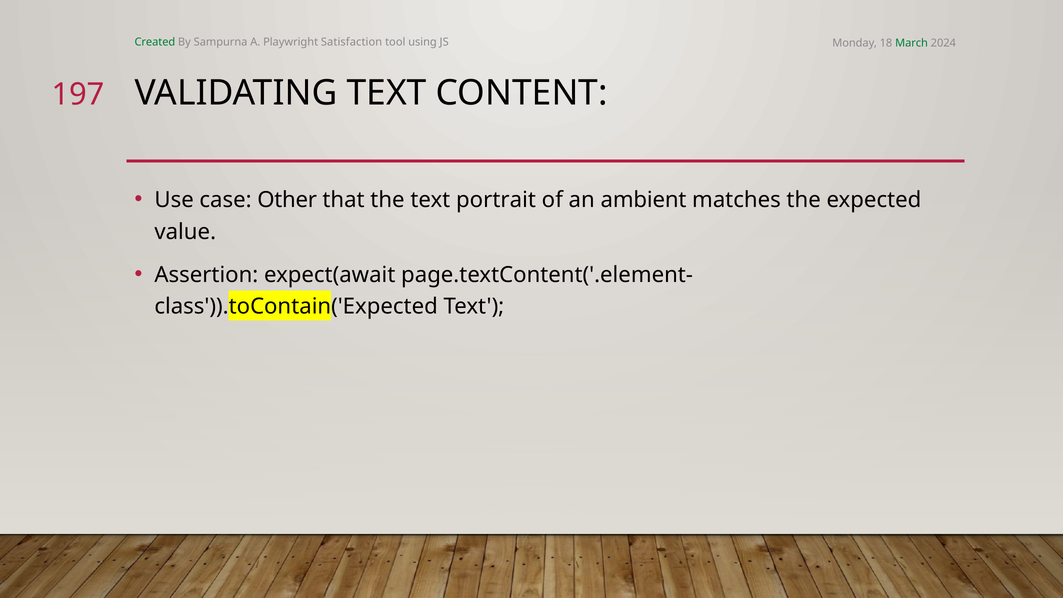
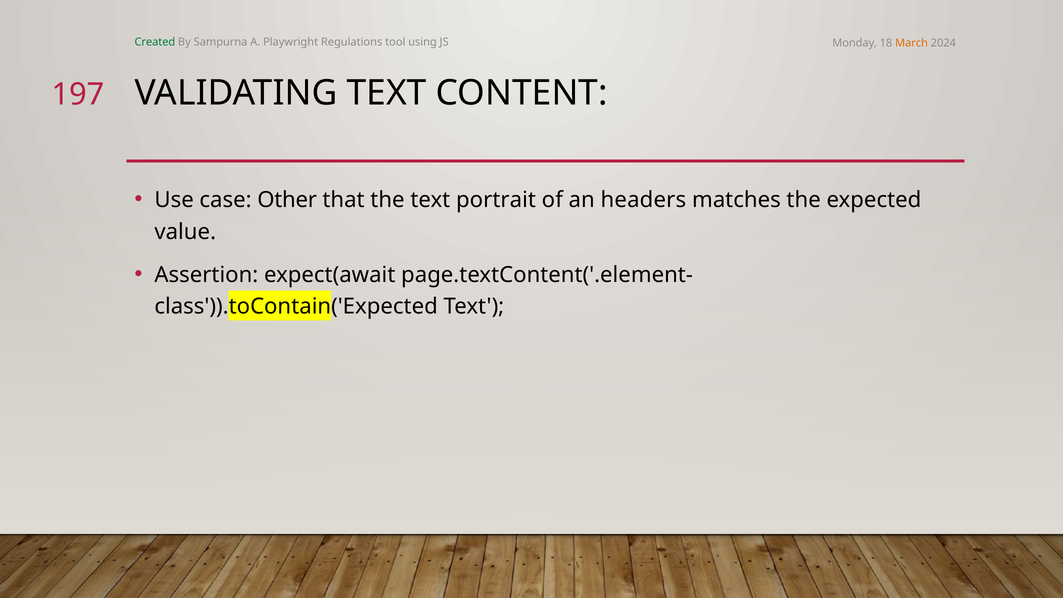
Satisfaction: Satisfaction -> Regulations (352, 42)
March colour: green -> orange (912, 43)
ambient: ambient -> headers (643, 200)
